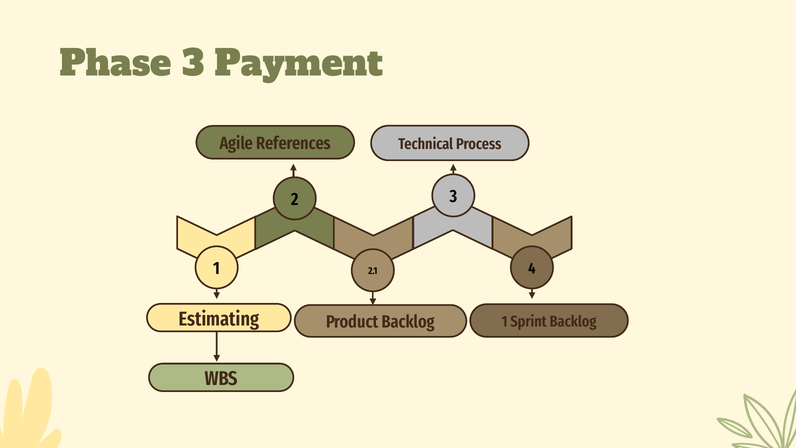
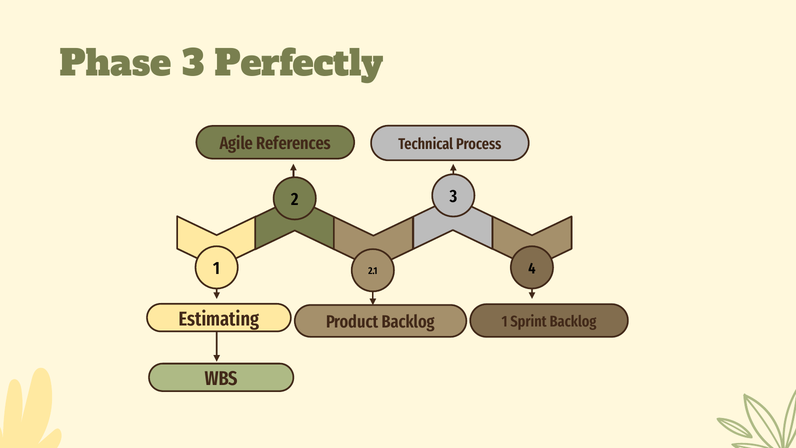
Payment: Payment -> Perfectly (299, 64)
